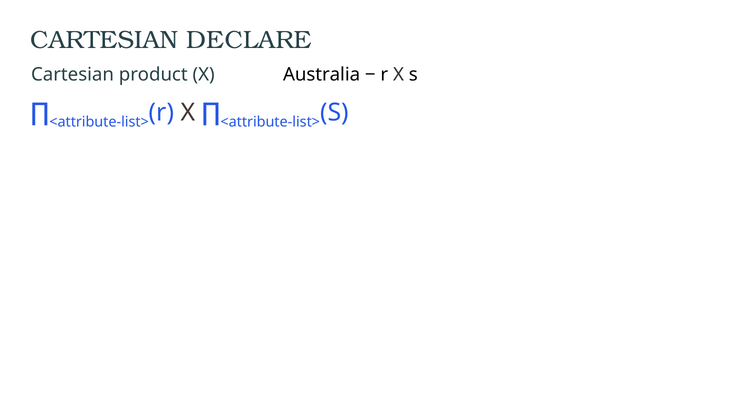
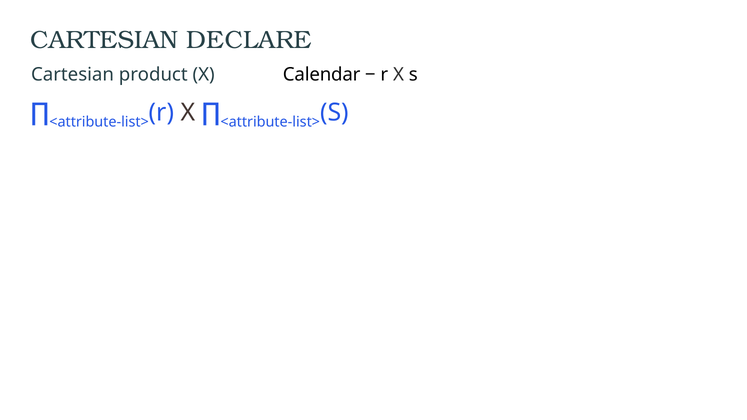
Australia: Australia -> Calendar (322, 74)
